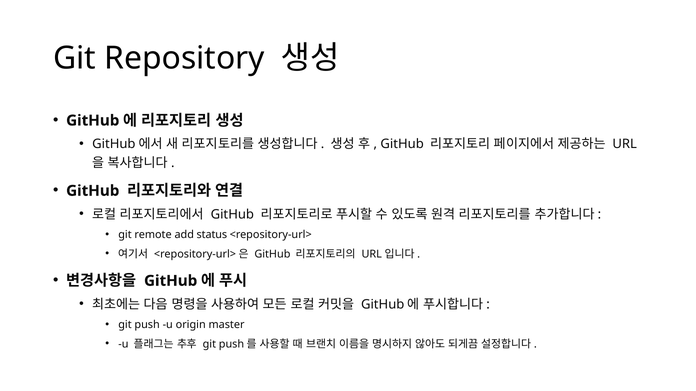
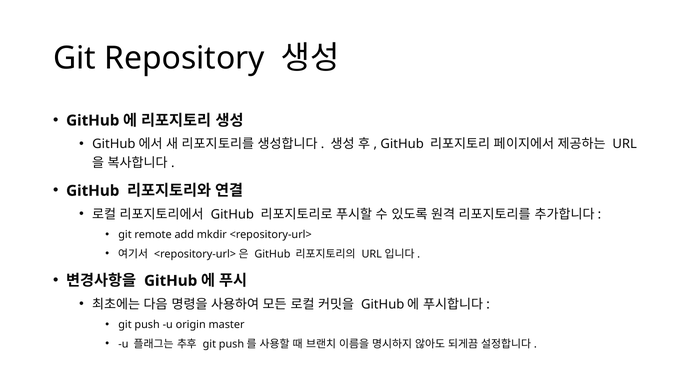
status: status -> mkdir (212, 235)
